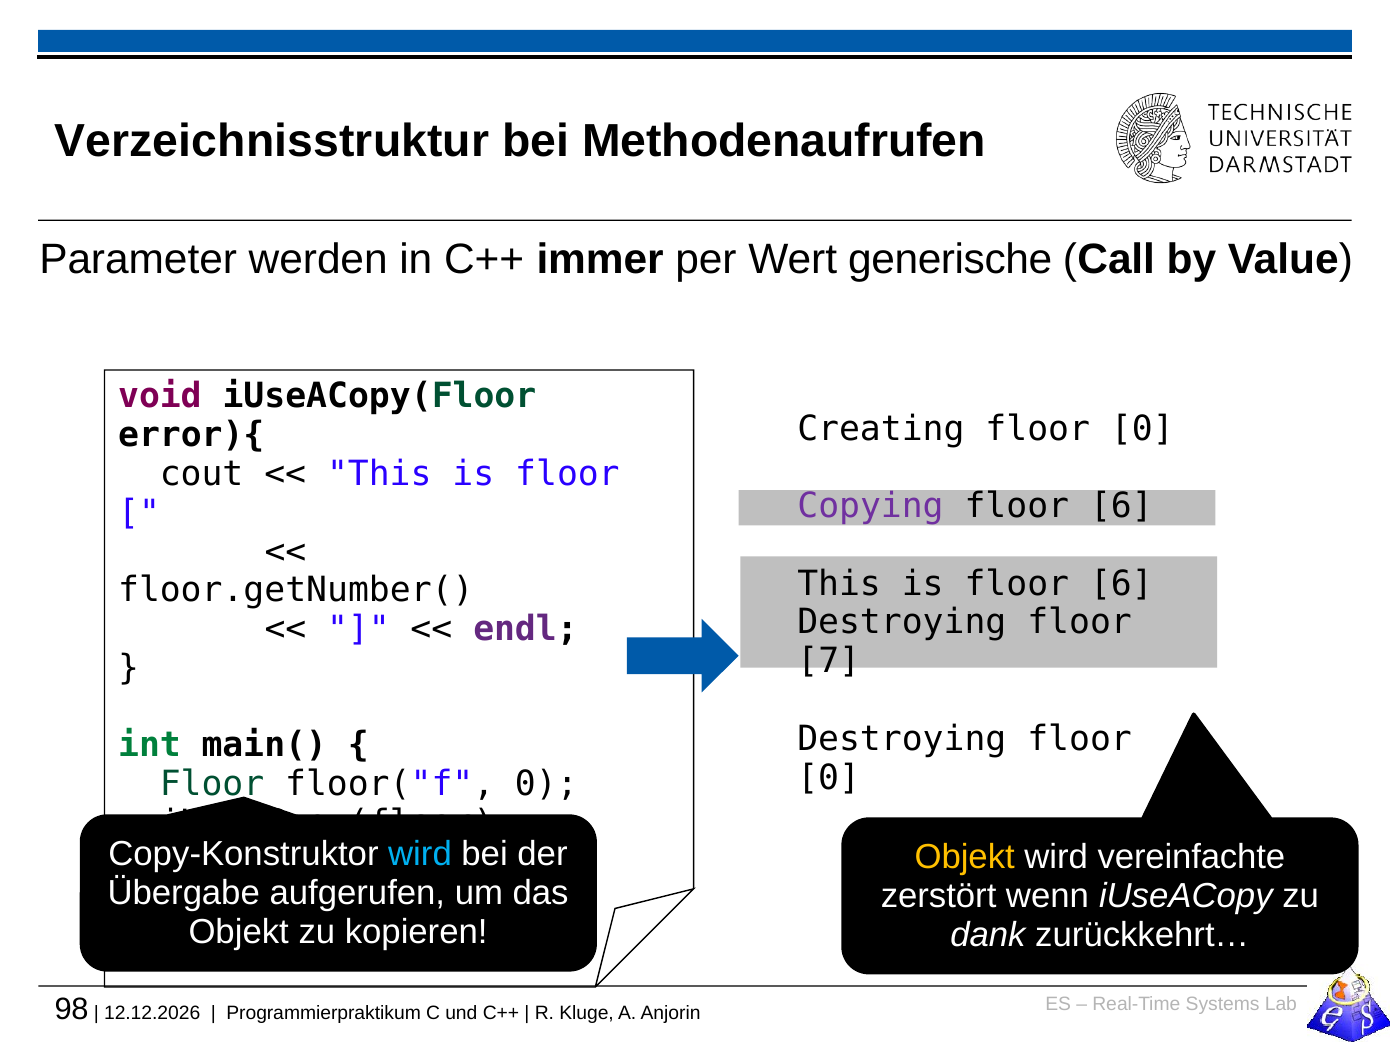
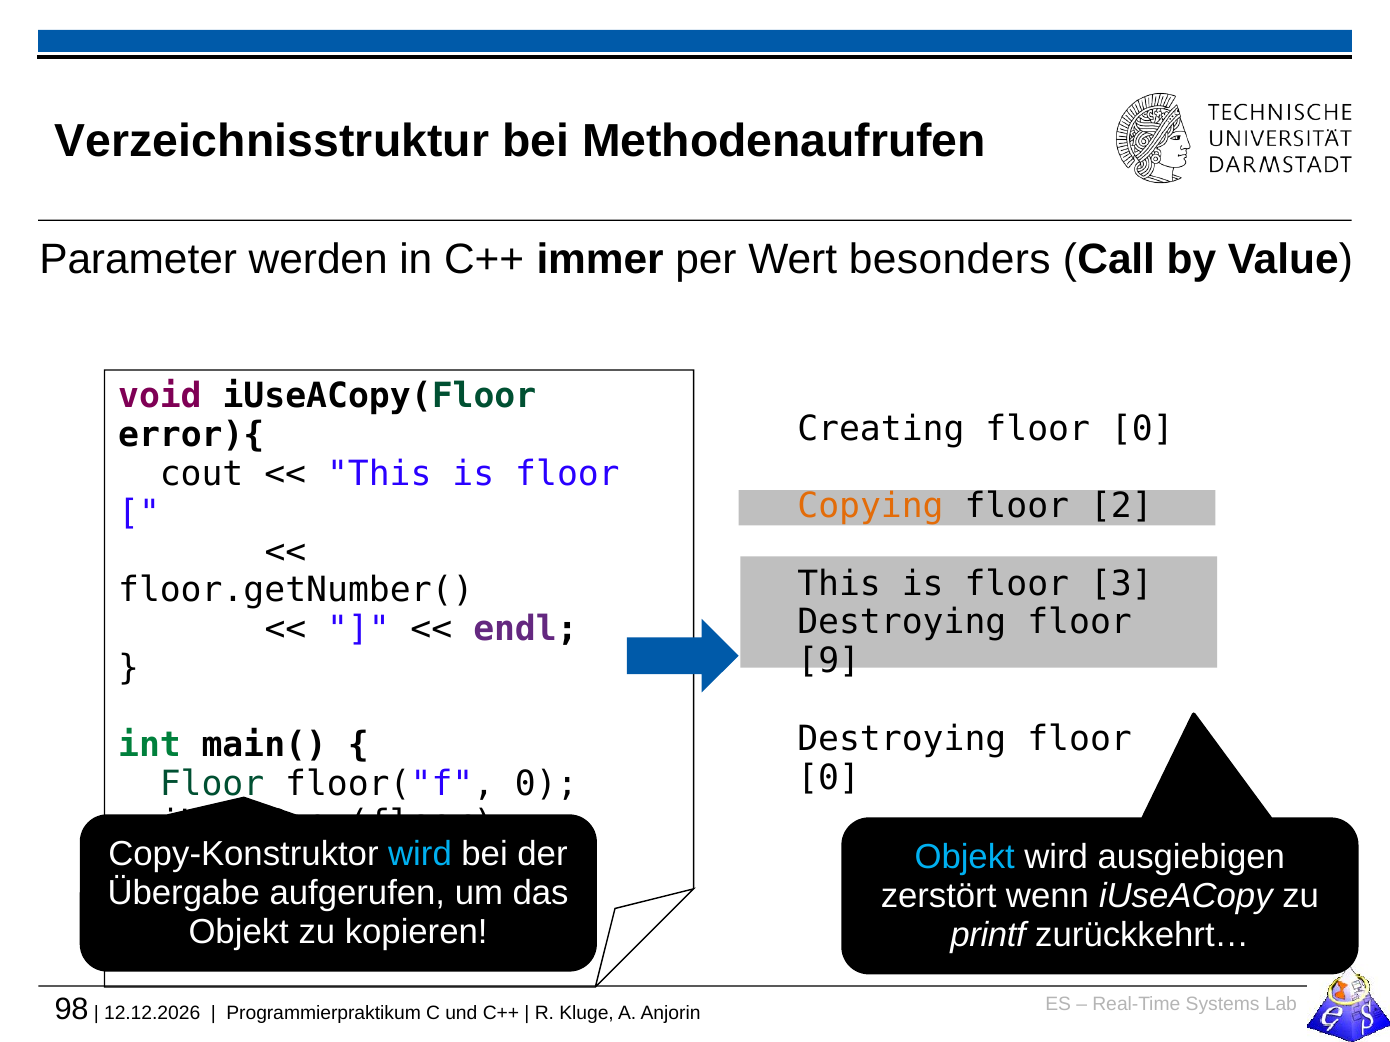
generische: generische -> besonders (950, 260)
Copying colour: purple -> orange (871, 506)
6: 6 -> 2 (1121, 506)
is floor 6: 6 -> 3 (1121, 584)
7: 7 -> 9 (829, 662)
Objekt colour: yellow -> light blue (965, 858)
vereinfachte: vereinfachte -> ausgiebigen (1191, 858)
dank: dank -> printf (988, 935)
